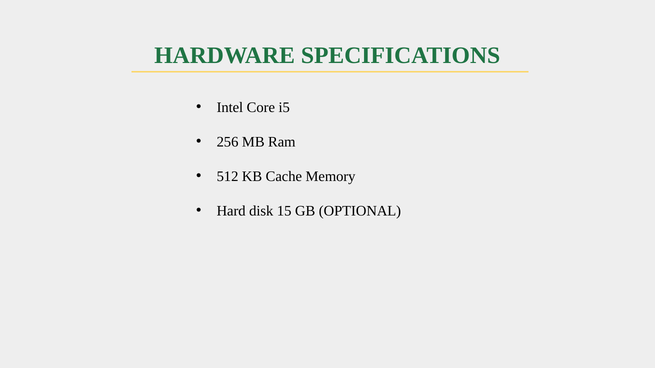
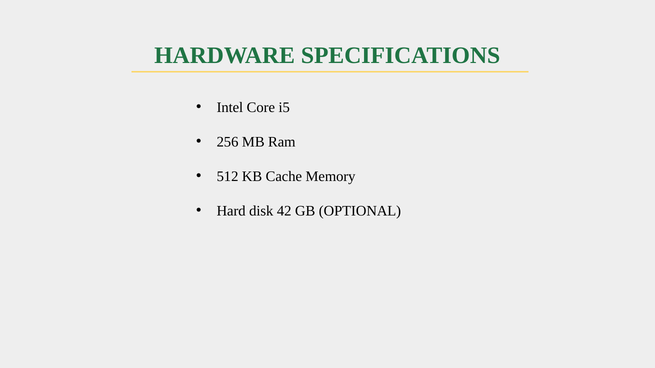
15: 15 -> 42 (284, 211)
